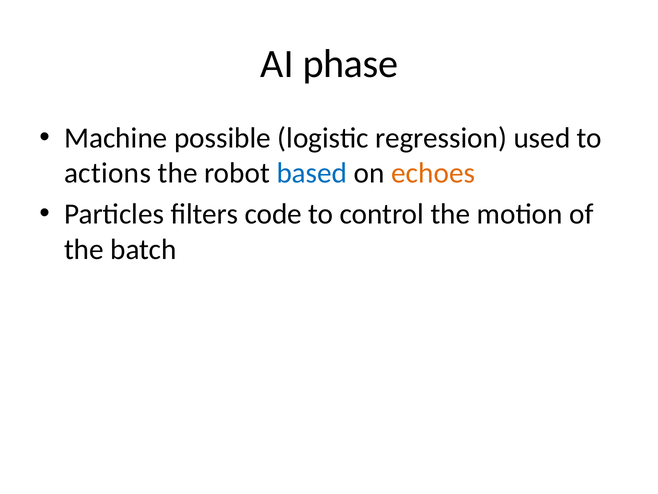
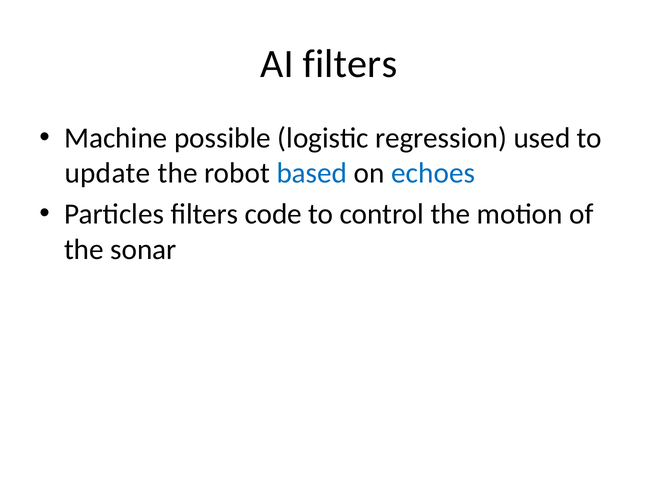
AI phase: phase -> filters (350, 64)
actions: actions -> update (108, 173)
echoes colour: orange -> blue (433, 173)
batch: batch -> sonar (143, 249)
